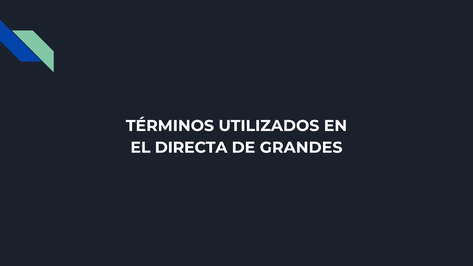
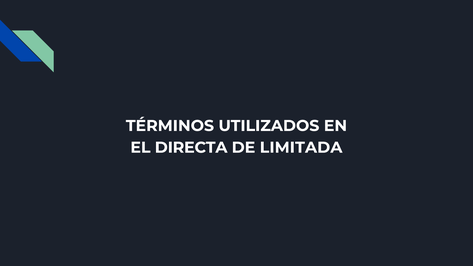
GRANDES: GRANDES -> LIMITADA (301, 148)
